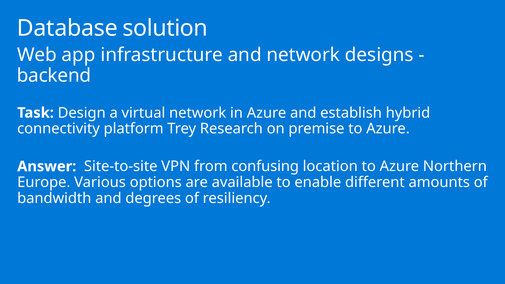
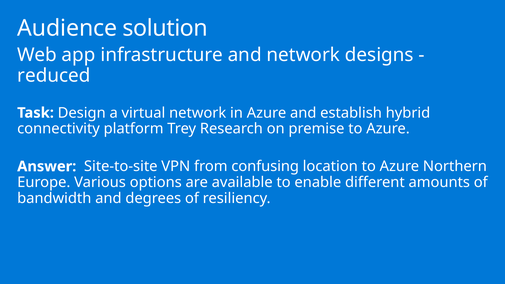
Database: Database -> Audience (67, 28)
backend: backend -> reduced (54, 76)
